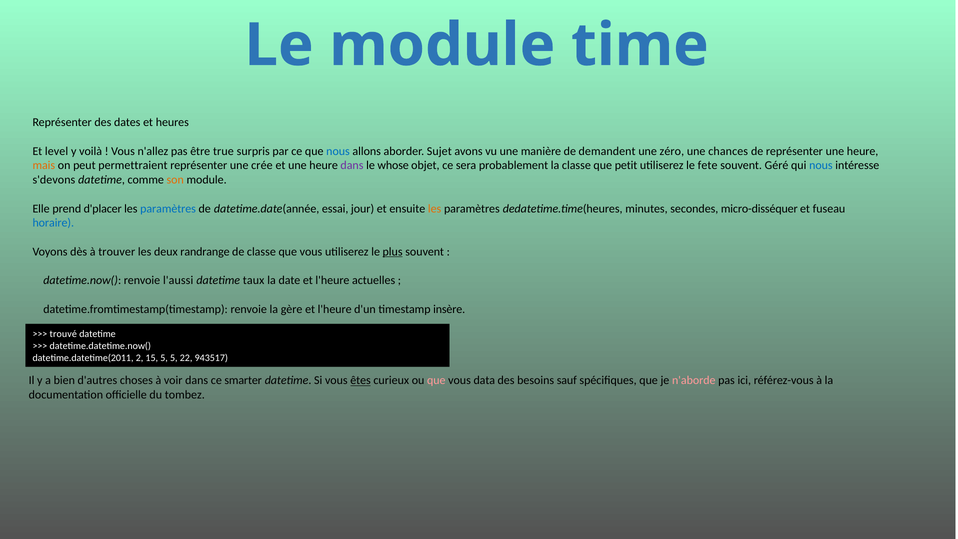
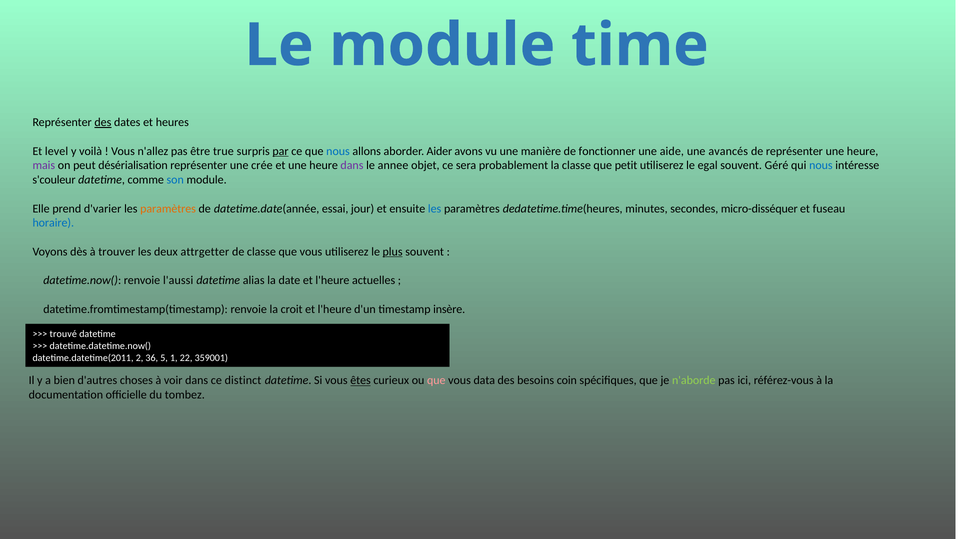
des underline: none -> present (103, 122)
par underline: none -> present (281, 151)
Sujet: Sujet -> Aider (439, 151)
demandent: demandent -> fonctionner (607, 151)
zéro: zéro -> aide (672, 151)
chances: chances -> avancés (728, 151)
mais colour: orange -> purple (44, 165)
permettraient: permettraient -> désérialisation (133, 165)
whose: whose -> annee (393, 165)
fete: fete -> egal (708, 165)
s'devons: s'devons -> s'couleur (54, 180)
son colour: orange -> blue (175, 180)
d'placer: d'placer -> d'varier (103, 209)
paramètres colour: blue -> orange (168, 209)
les colour: orange -> blue (435, 209)
randrange: randrange -> attrgetter (205, 252)
taux: taux -> alias (254, 280)
gère: gère -> croit (292, 309)
15: 15 -> 36 (152, 358)
5 5: 5 -> 1 (174, 358)
943517: 943517 -> 359001 (211, 358)
smarter: smarter -> distinct (243, 380)
sauf: sauf -> coin (567, 380)
n'aborde colour: pink -> light green (694, 380)
